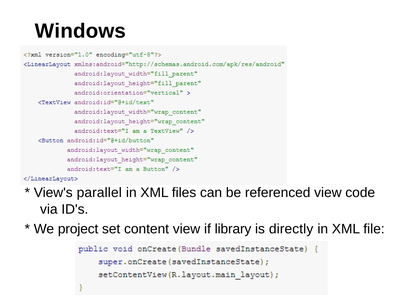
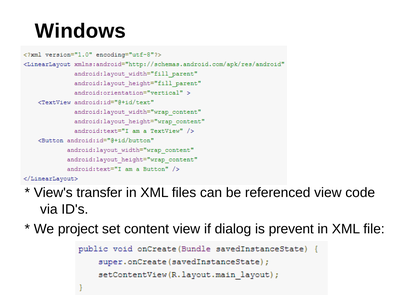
parallel: parallel -> transfer (99, 193)
library: library -> dialog (233, 229)
directly: directly -> prevent (291, 229)
